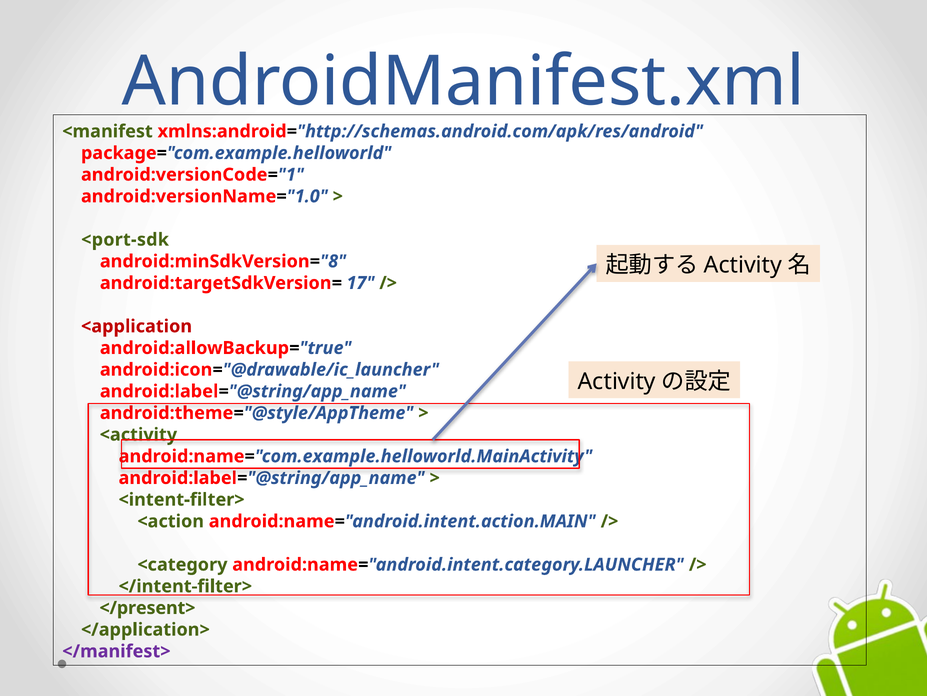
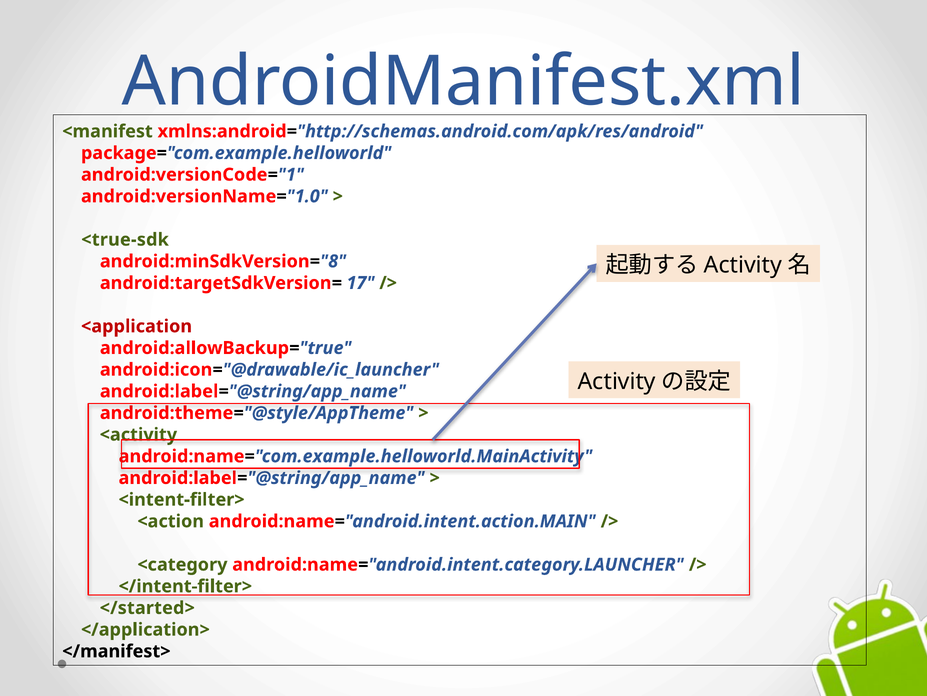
<port-sdk: <port-sdk -> <true-sdk (125, 239)
</present>: </present> -> </started> (147, 607)
</manifest> colour: purple -> black (116, 651)
